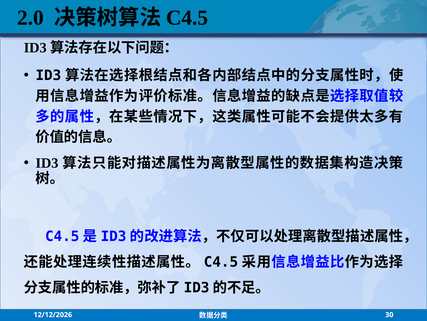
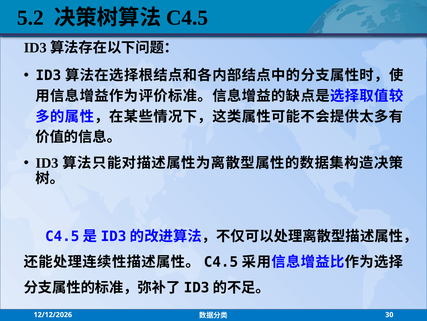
2.0: 2.0 -> 5.2 (30, 18)
